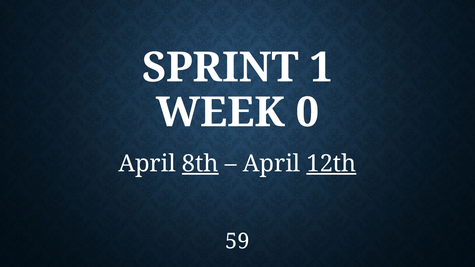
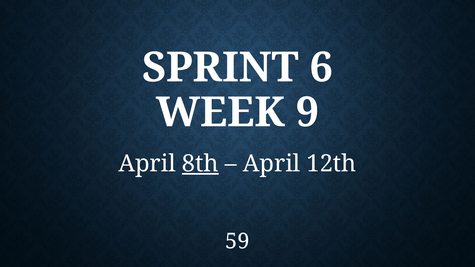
1: 1 -> 6 (321, 68)
0: 0 -> 9 (307, 113)
12th underline: present -> none (331, 164)
